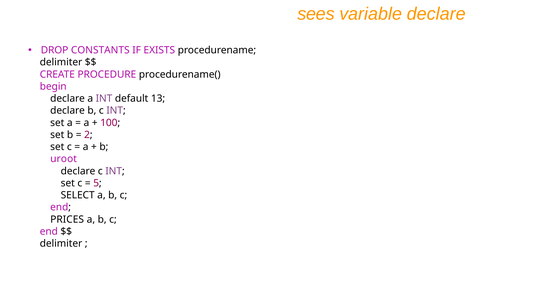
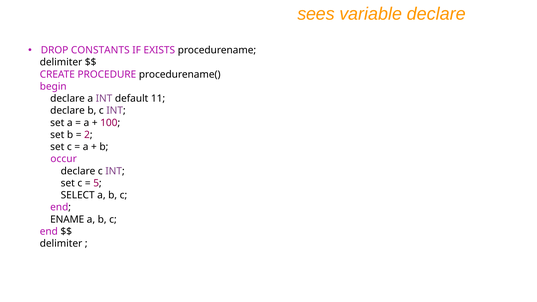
13: 13 -> 11 (158, 99)
uroot: uroot -> occur (64, 159)
PRICES: PRICES -> ENAME (67, 219)
